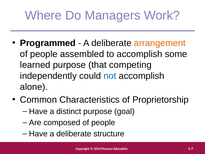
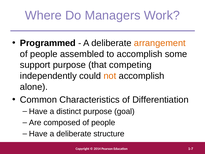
learned: learned -> support (35, 65)
not colour: blue -> orange (110, 76)
Proprietorship: Proprietorship -> Differentiation (160, 100)
